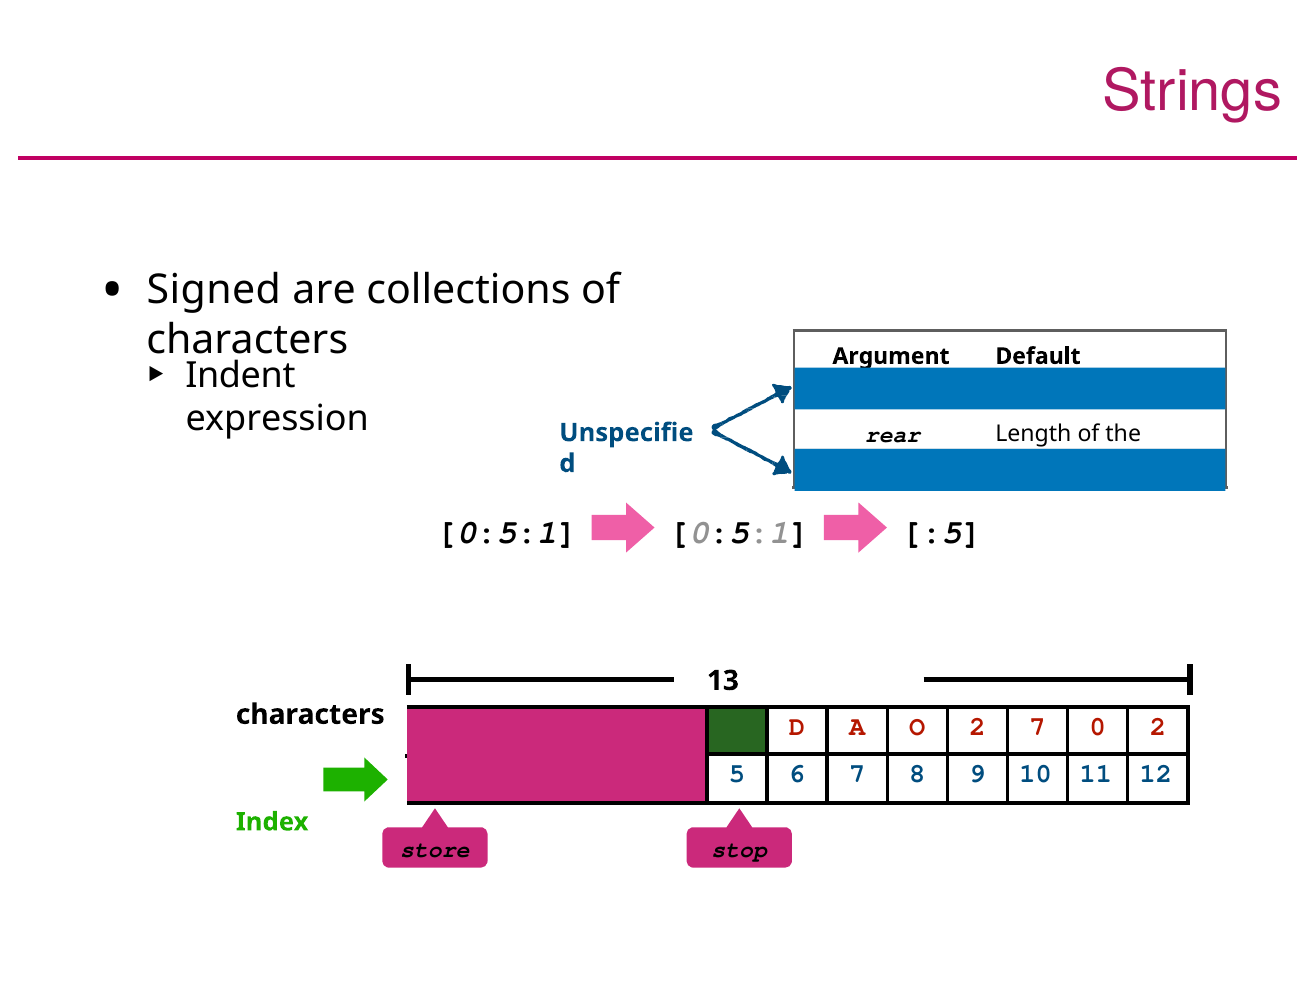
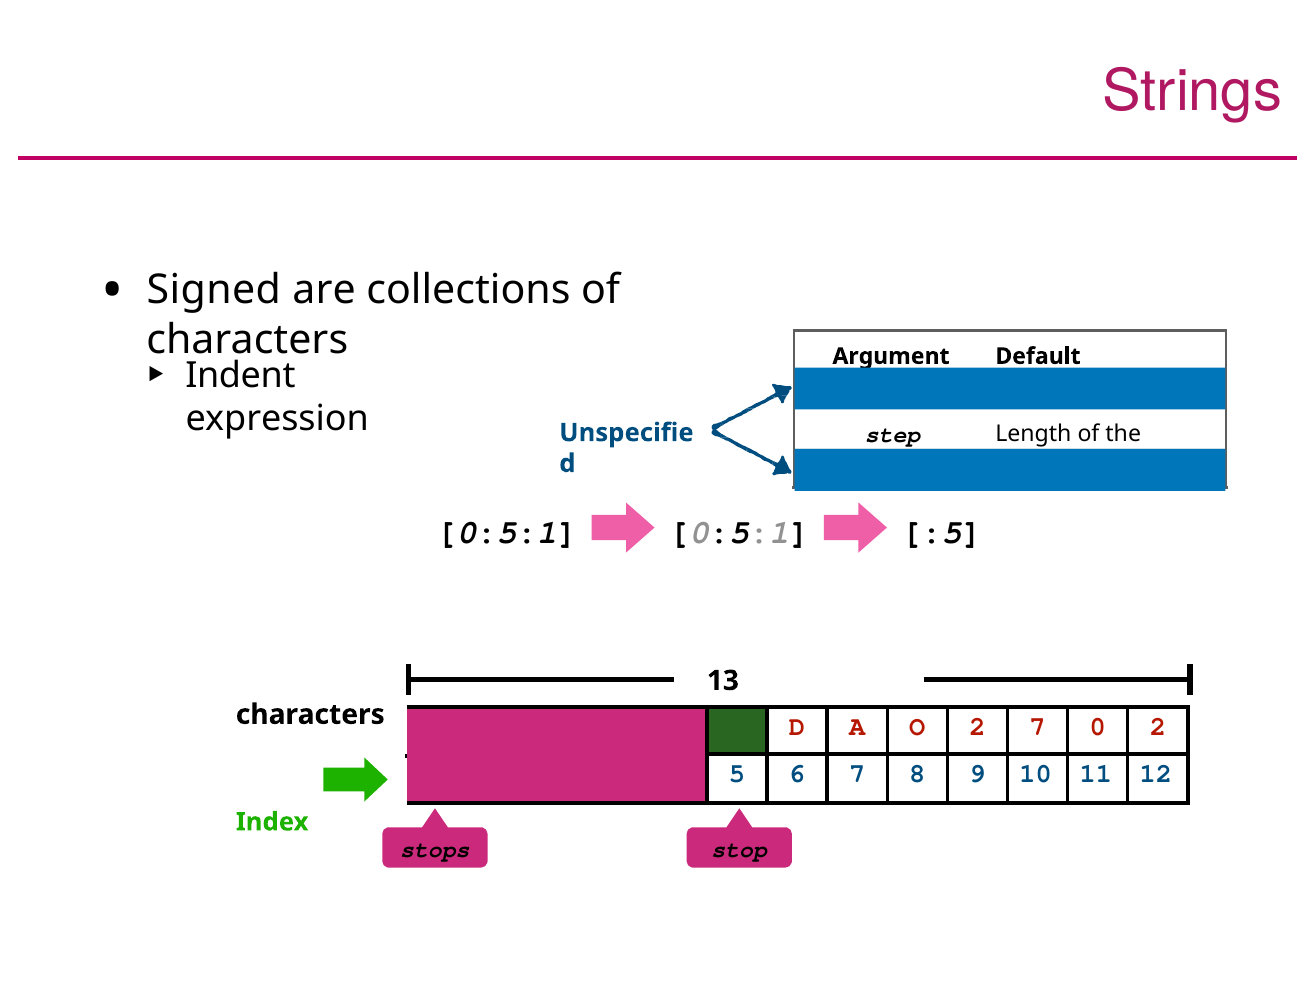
rear: rear -> step (893, 435)
store: store -> stops (435, 850)
